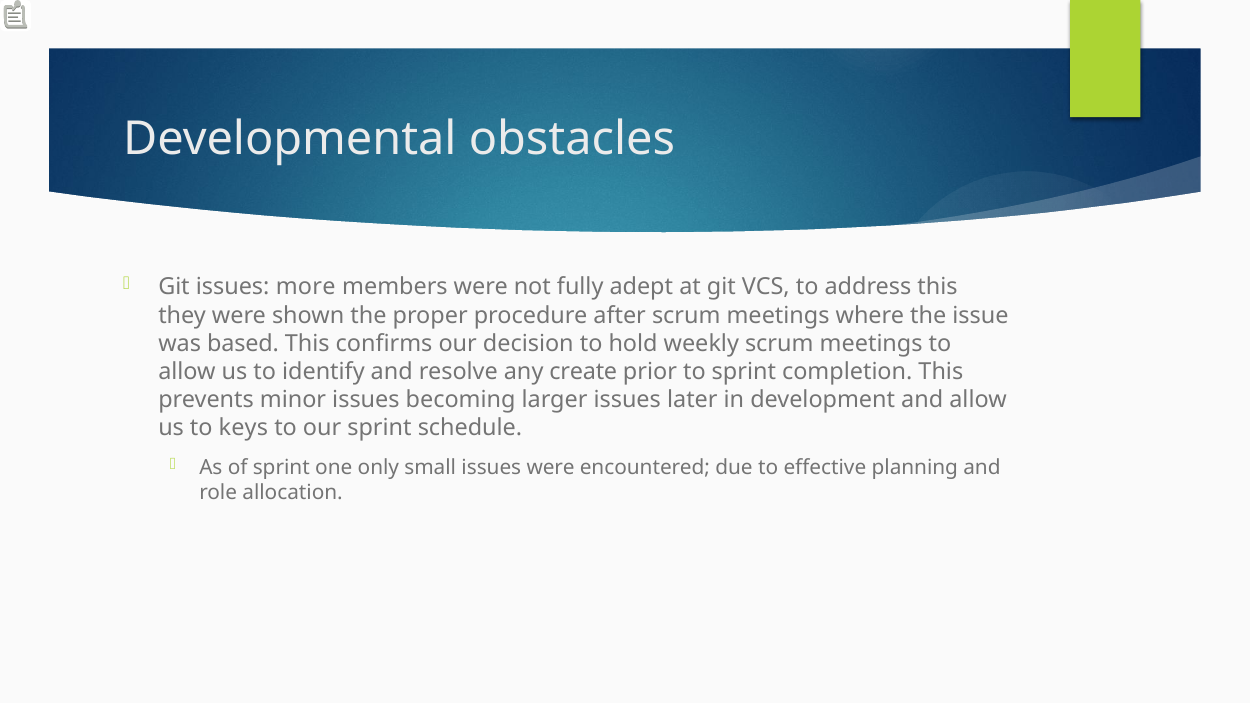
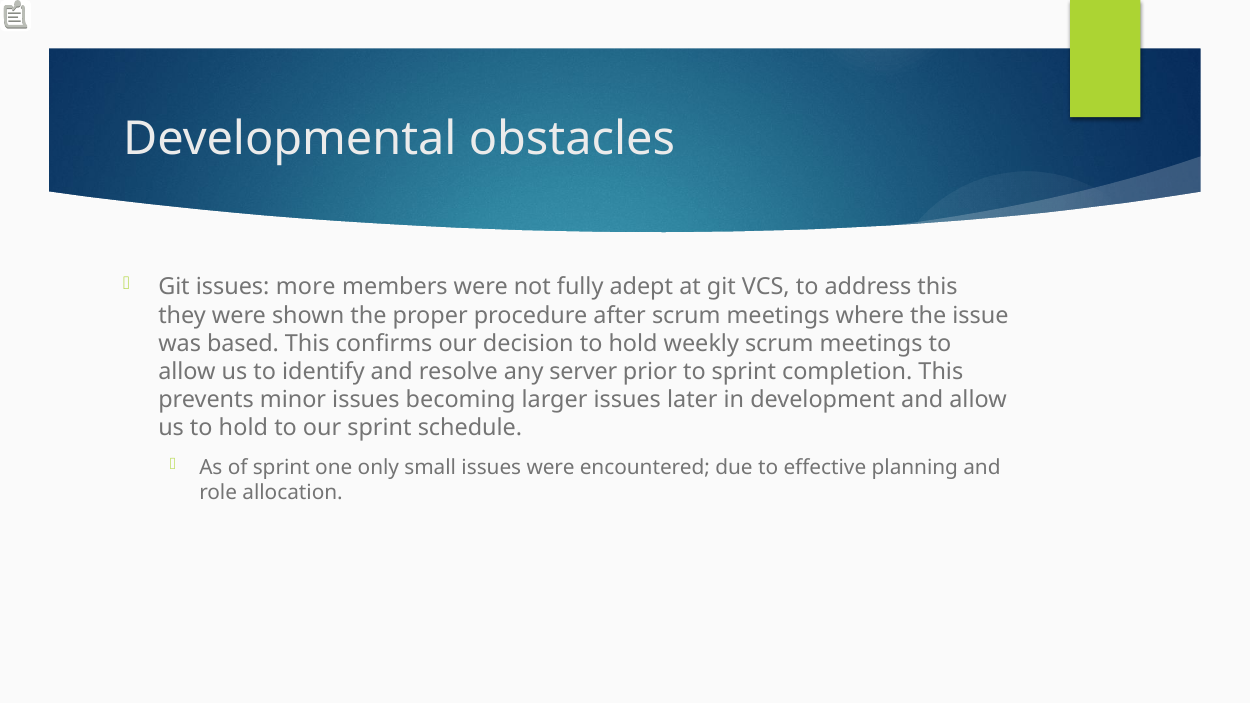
create: create -> server (583, 372)
us to keys: keys -> hold (243, 428)
